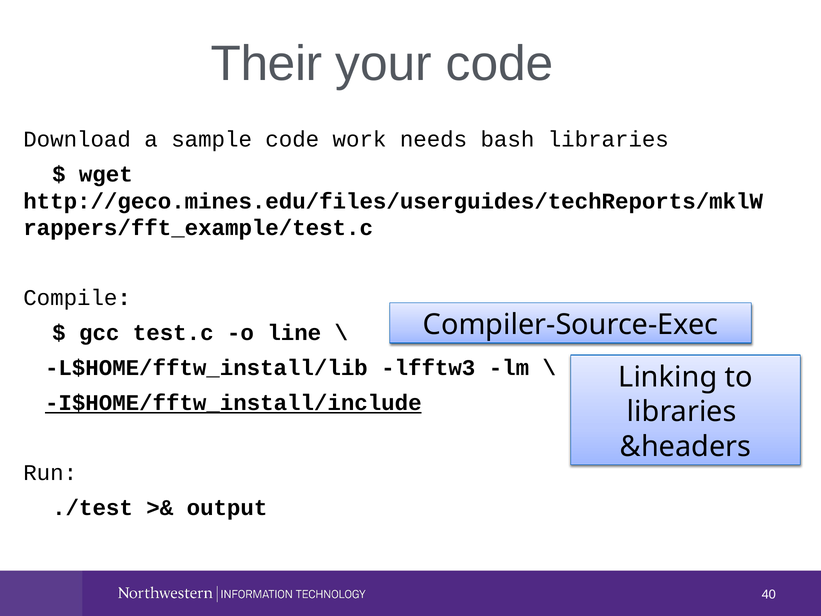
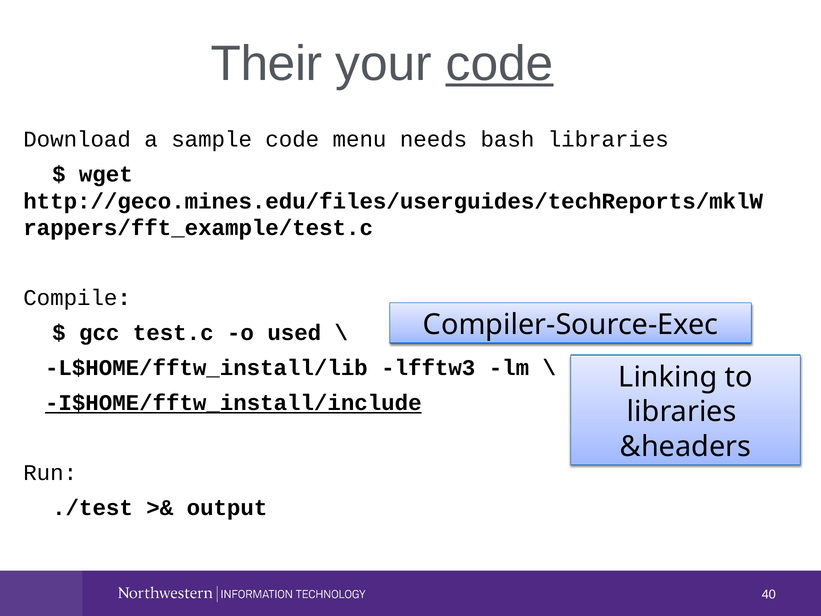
code underline: none -> present (500, 64)
work: work -> menu (360, 139)
line: line -> used (294, 333)
